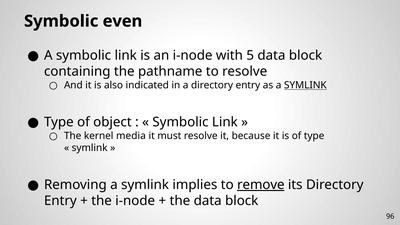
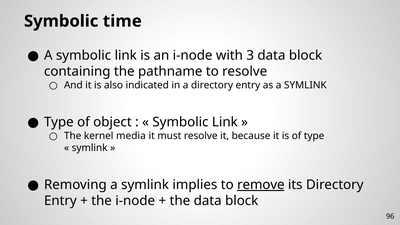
even: even -> time (122, 21)
5: 5 -> 3 (250, 55)
SYMLINK underline: present -> none (305, 85)
